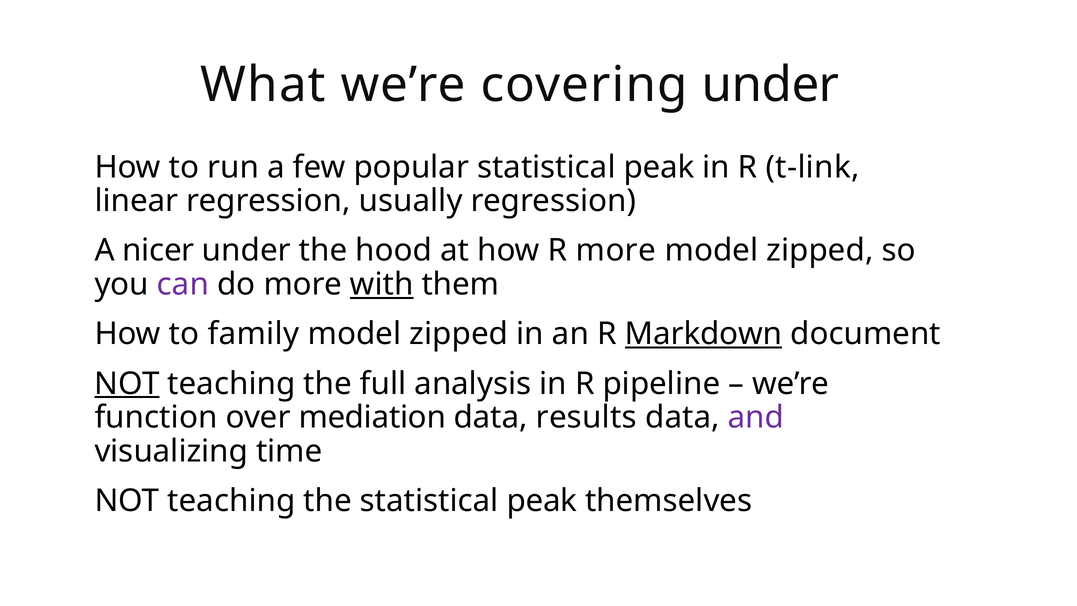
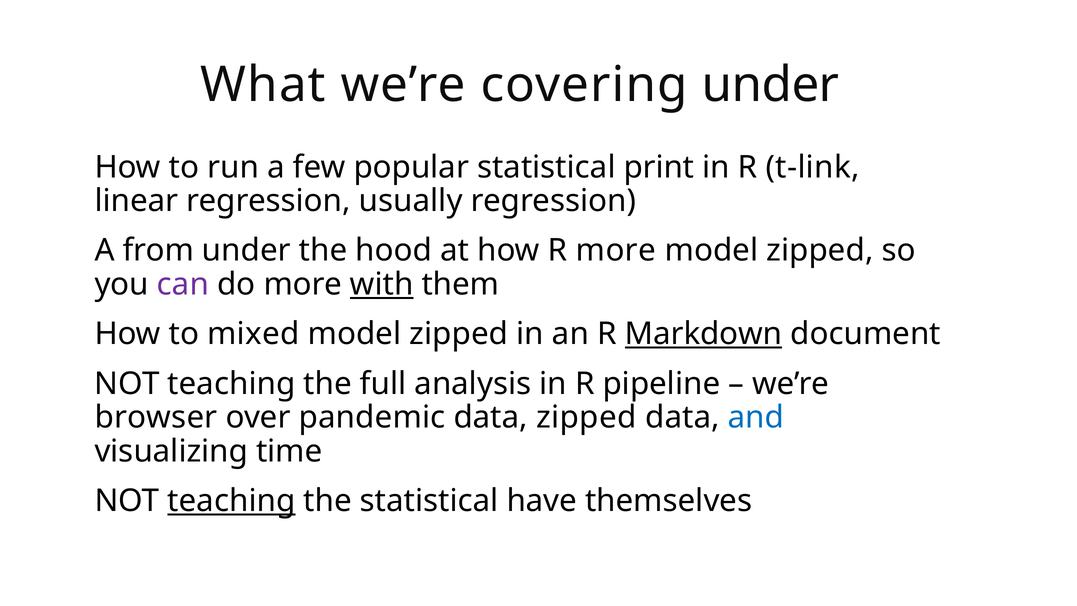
popular statistical peak: peak -> print (659, 167)
nicer: nicer -> from (158, 251)
family: family -> mixed (253, 334)
NOT underline: present -> none (127, 384)
function: function -> browser (156, 417)
mediation: mediation -> pandemic (372, 417)
data results: results -> zipped (586, 417)
and colour: purple -> blue (756, 417)
teaching underline: none -> present (231, 501)
the statistical peak: peak -> have (542, 501)
